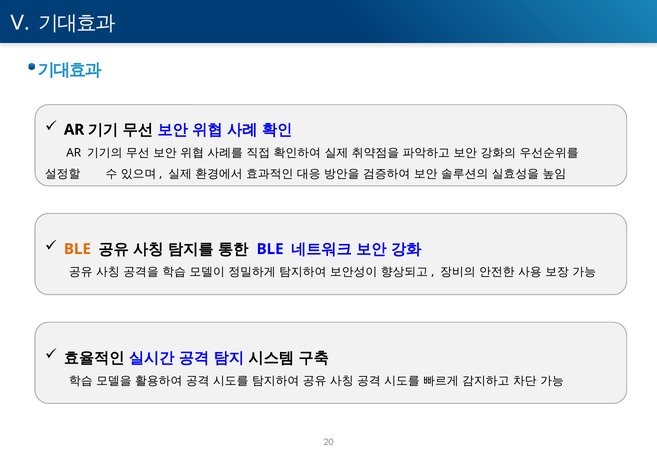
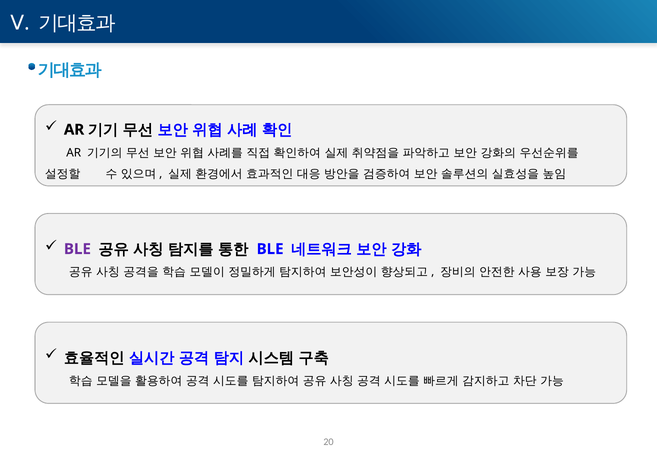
BLE colour: orange -> purple (77, 249)
